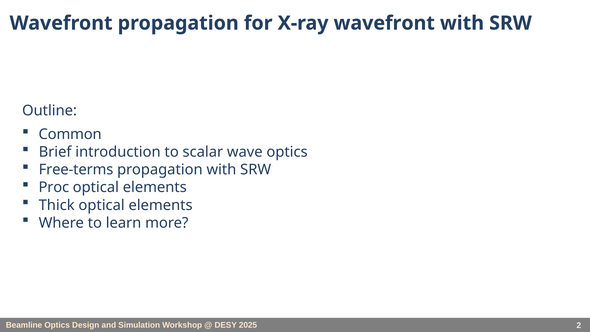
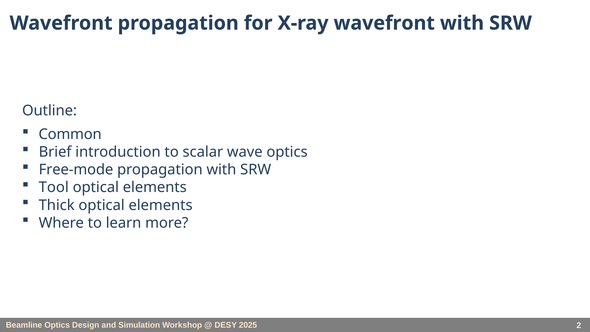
Free-terms: Free-terms -> Free-mode (76, 170)
Proc: Proc -> Tool (54, 187)
